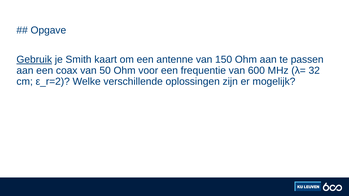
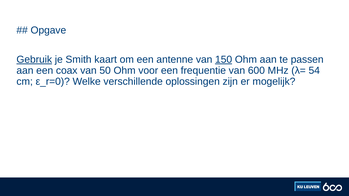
150 underline: none -> present (224, 60)
32: 32 -> 54 (314, 71)
ε_r=2: ε_r=2 -> ε_r=0 (53, 82)
